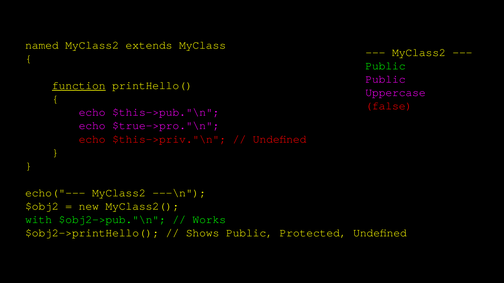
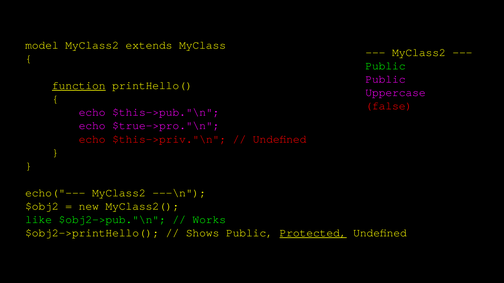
named: named -> model (42, 45)
with: with -> like (39, 220)
Protected underline: none -> present (313, 233)
